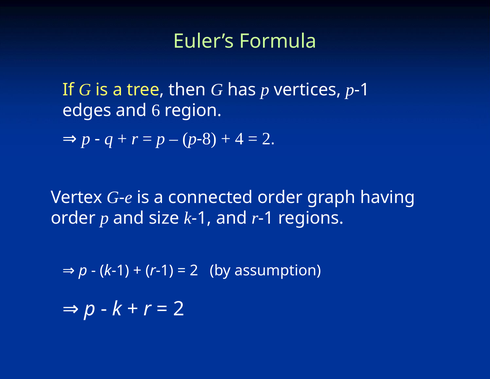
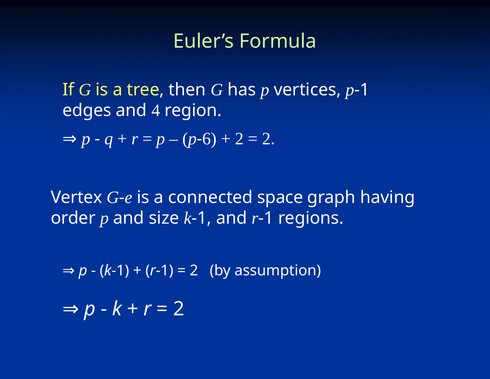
6: 6 -> 4 (156, 110)
8: 8 -> 6 (209, 139)
4: 4 -> 2 (239, 139)
connected order: order -> space (280, 197)
